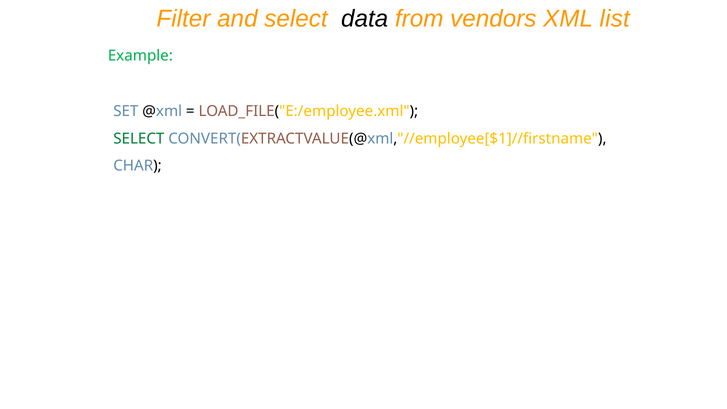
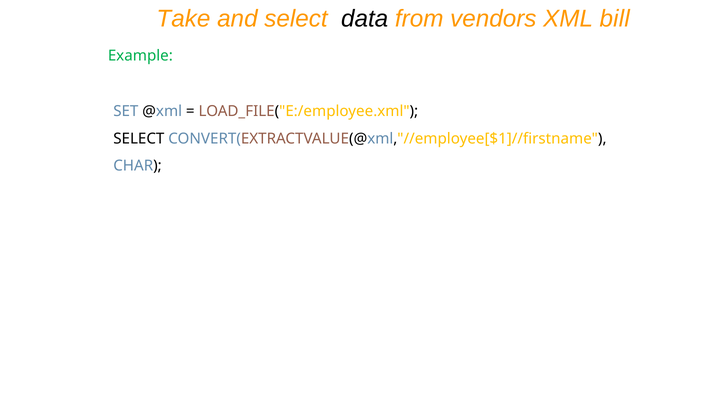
Filter: Filter -> Take (183, 19)
list: list -> bill (615, 19)
SELECT colour: green -> black (139, 139)
